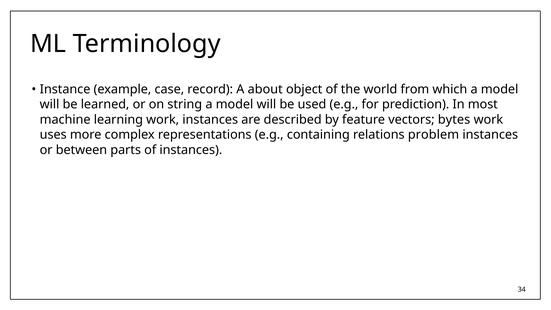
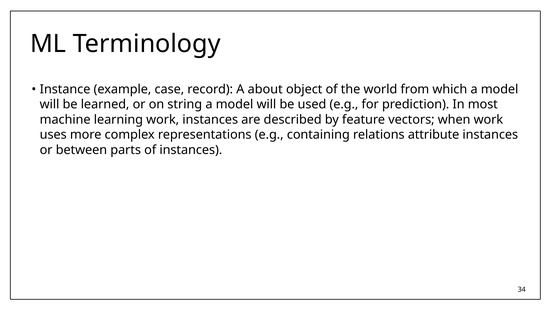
bytes: bytes -> when (454, 120)
problem: problem -> attribute (434, 135)
